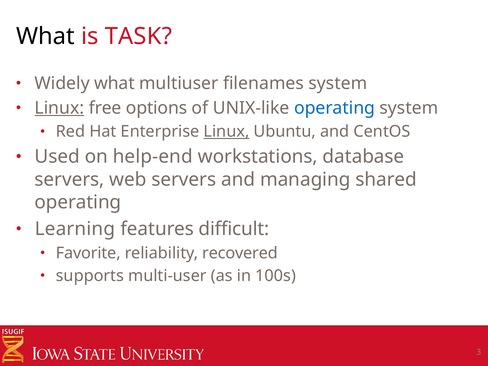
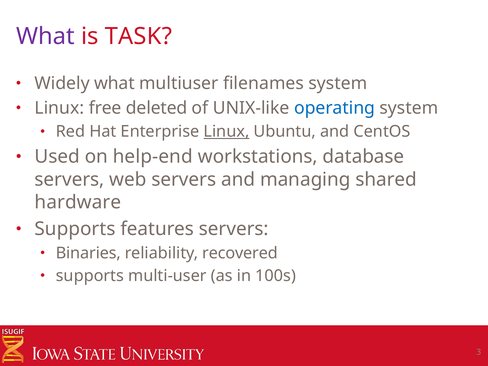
What colour: black -> purple (46, 36)
Linux underline: present -> none (59, 108)
options: options -> deleted (157, 108)
operating: operating -> hardware (78, 202)
Learning: Learning -> Supports (75, 229)
features difficult: difficult -> servers (234, 229)
Favorite: Favorite -> Binaries (88, 253)
